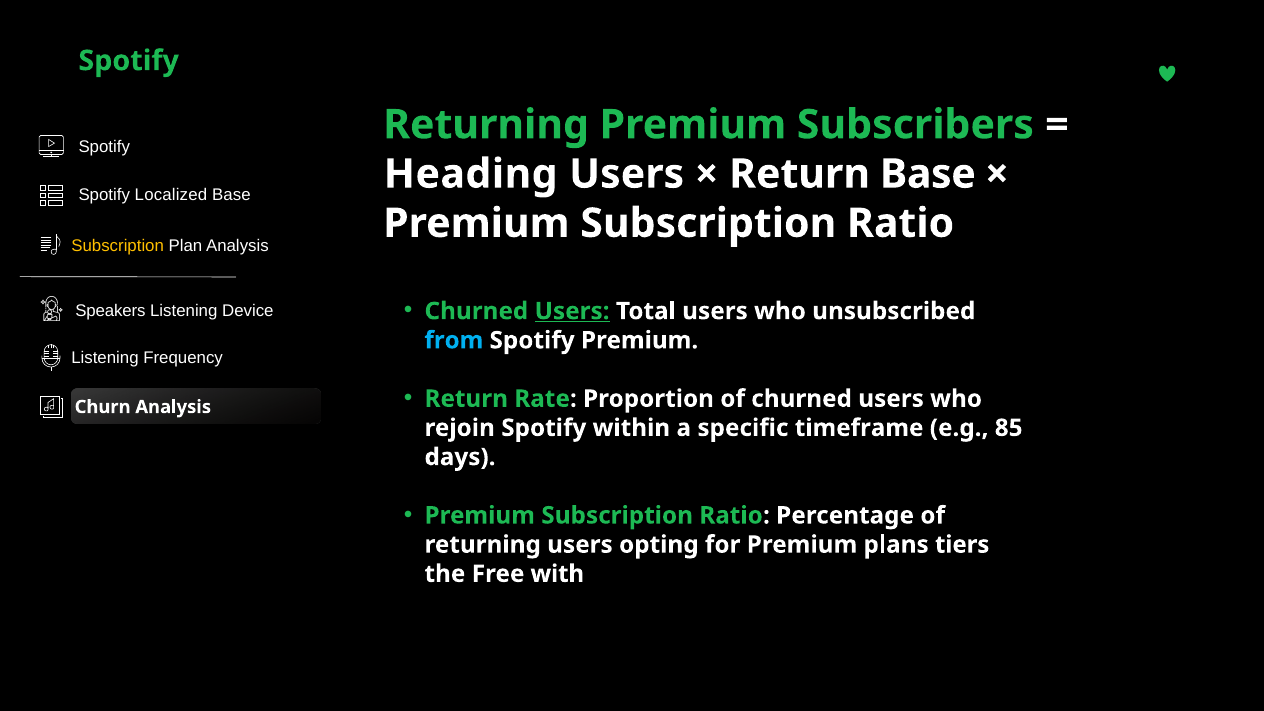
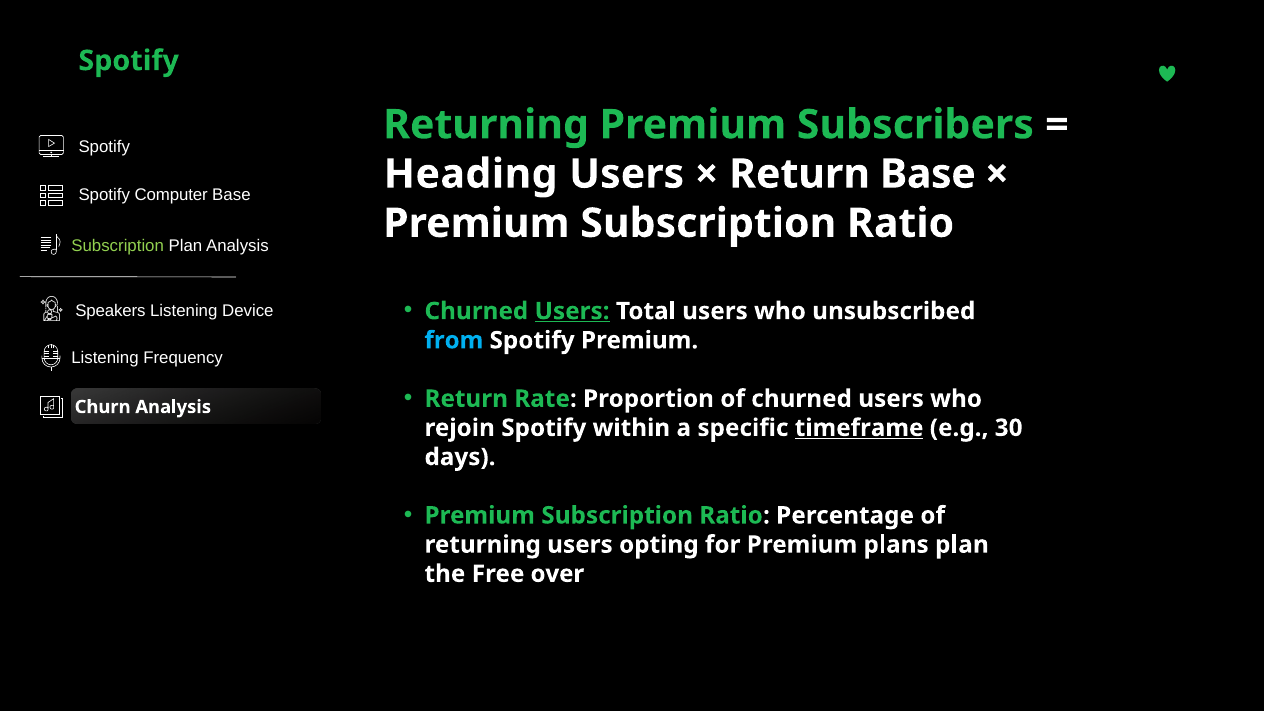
Localized: Localized -> Computer (171, 195)
Subscription colour: yellow -> light green (118, 246)
timeframe underline: none -> present (859, 428)
85: 85 -> 30 (1009, 428)
plans tiers: tiers -> plan (962, 545)
with: with -> over (557, 574)
